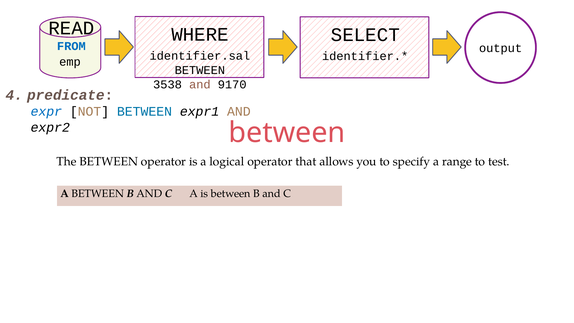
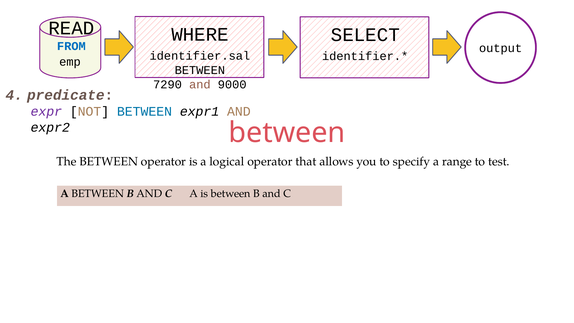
3538: 3538 -> 7290 (168, 85)
9170: 9170 -> 9000 (232, 85)
expr colour: blue -> purple (46, 112)
